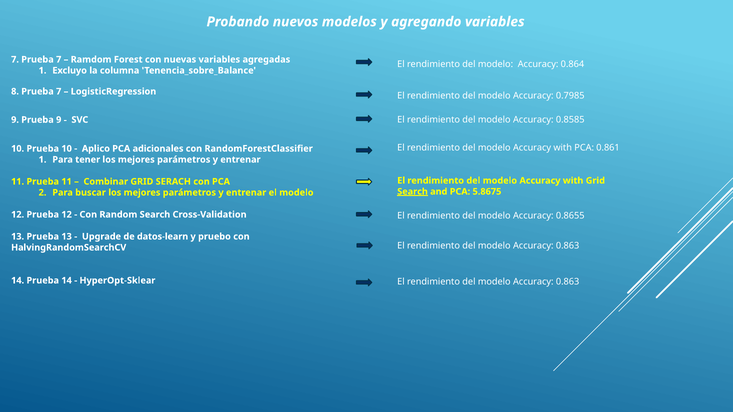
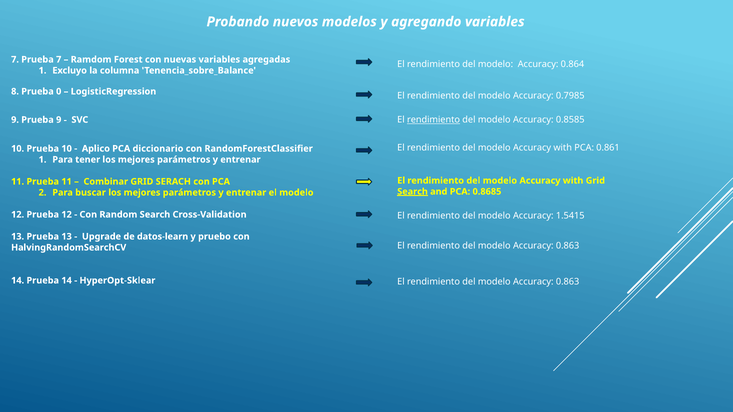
8 Prueba 7: 7 -> 0 (59, 91)
rendimiento underline: none -> present (433, 120)
adicionales: adicionales -> diccionario (158, 149)
5.8675: 5.8675 -> 0.8685 (487, 192)
0.8655: 0.8655 -> 1.5415 (570, 216)
